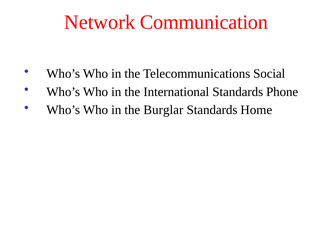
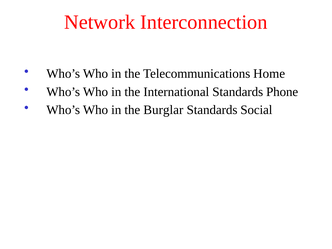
Communication: Communication -> Interconnection (204, 22)
Social: Social -> Home (269, 74)
Home: Home -> Social (256, 110)
